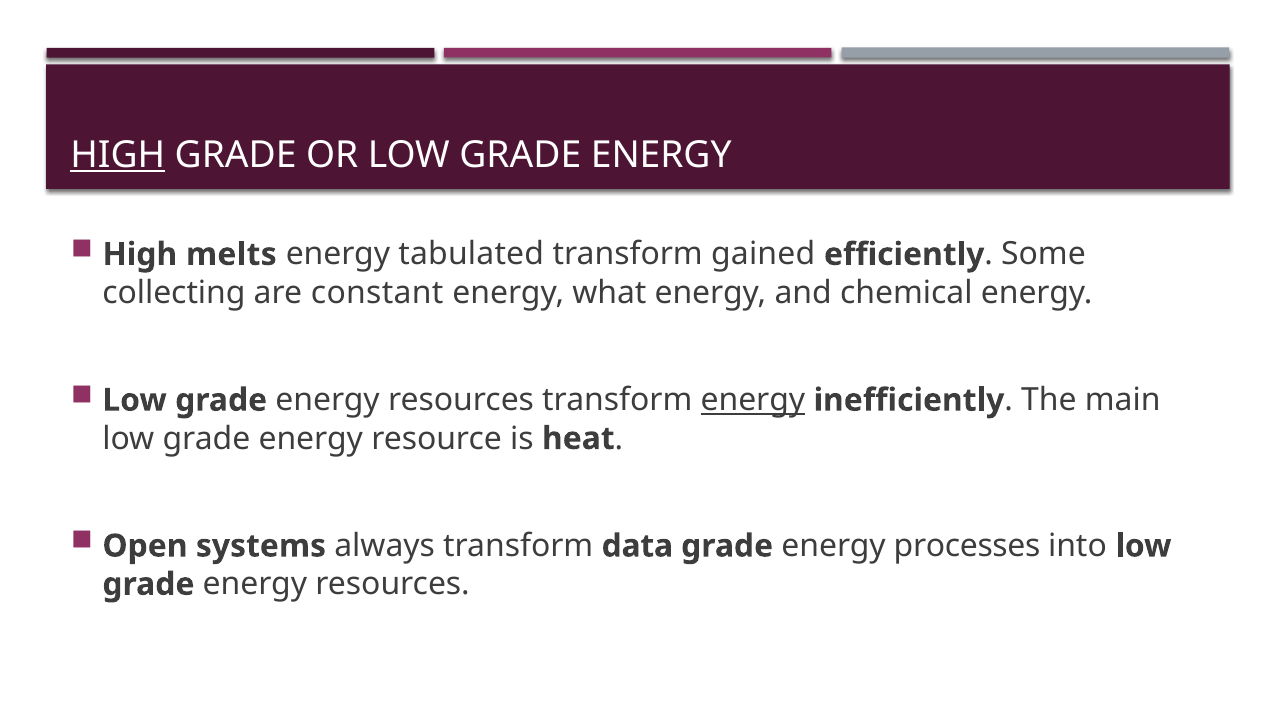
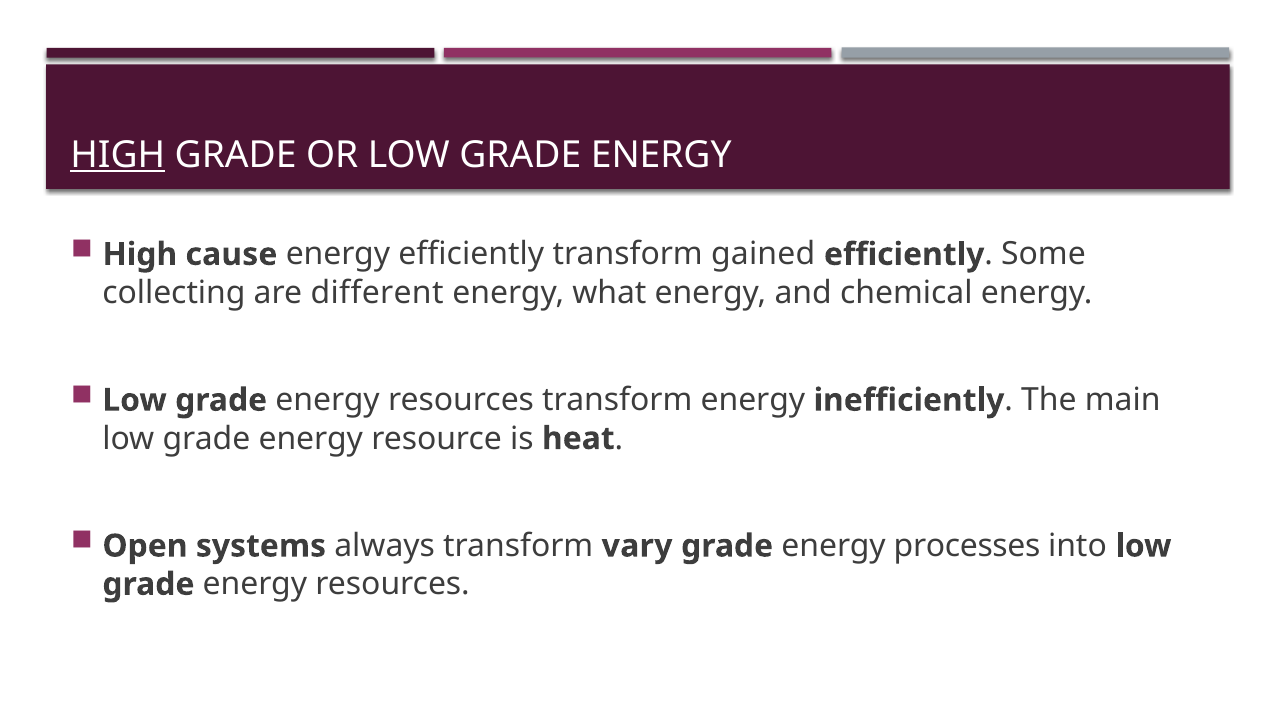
melts: melts -> cause (231, 254)
energy tabulated: tabulated -> efficiently (471, 254)
constant: constant -> different (377, 293)
energy underline: present -> none (753, 400)
data: data -> vary (637, 546)
